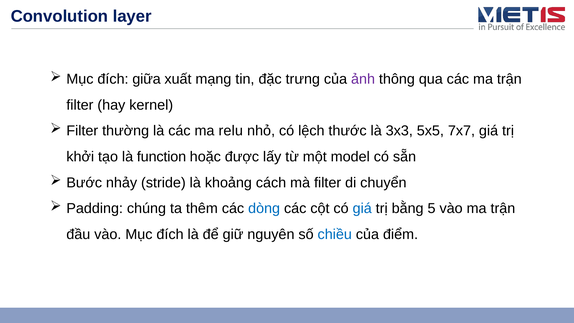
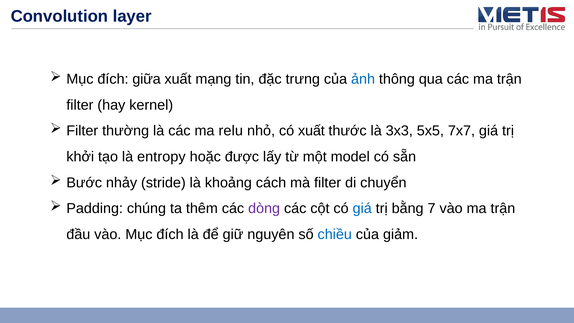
ảnh colour: purple -> blue (363, 79)
có lệch: lệch -> xuất (311, 131)
function: function -> entropy (161, 157)
dòng colour: blue -> purple (264, 208)
5: 5 -> 7 (432, 208)
điểm: điểm -> giảm (401, 234)
